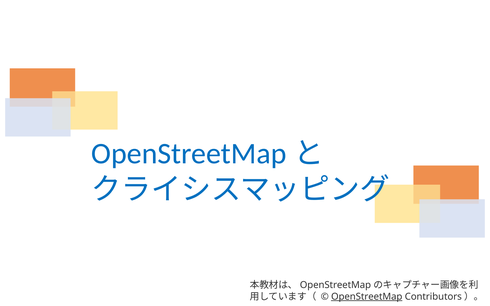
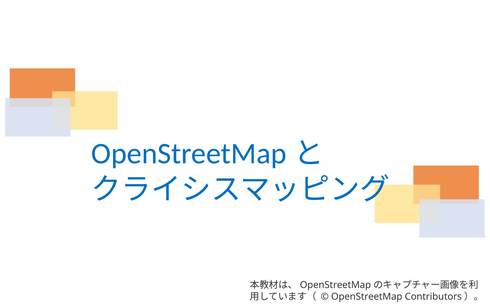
OpenStreetMap underline: present -> none (367, 297)
